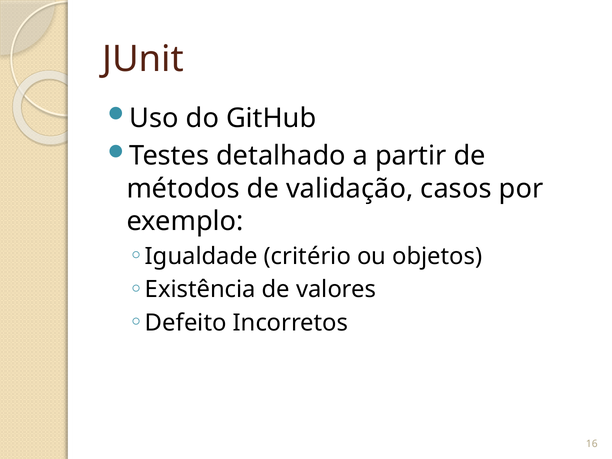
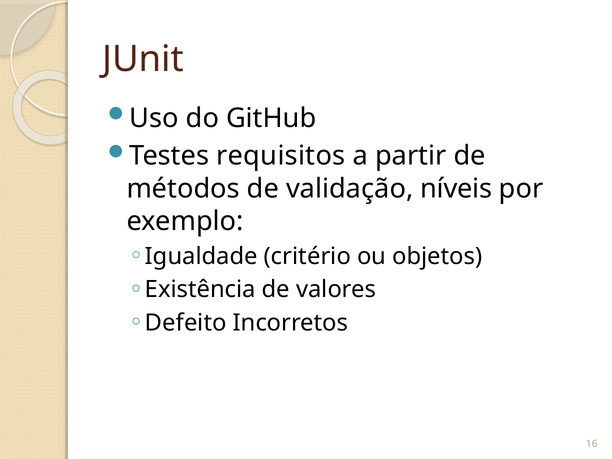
detalhado: detalhado -> requisitos (281, 156)
casos: casos -> níveis (456, 189)
